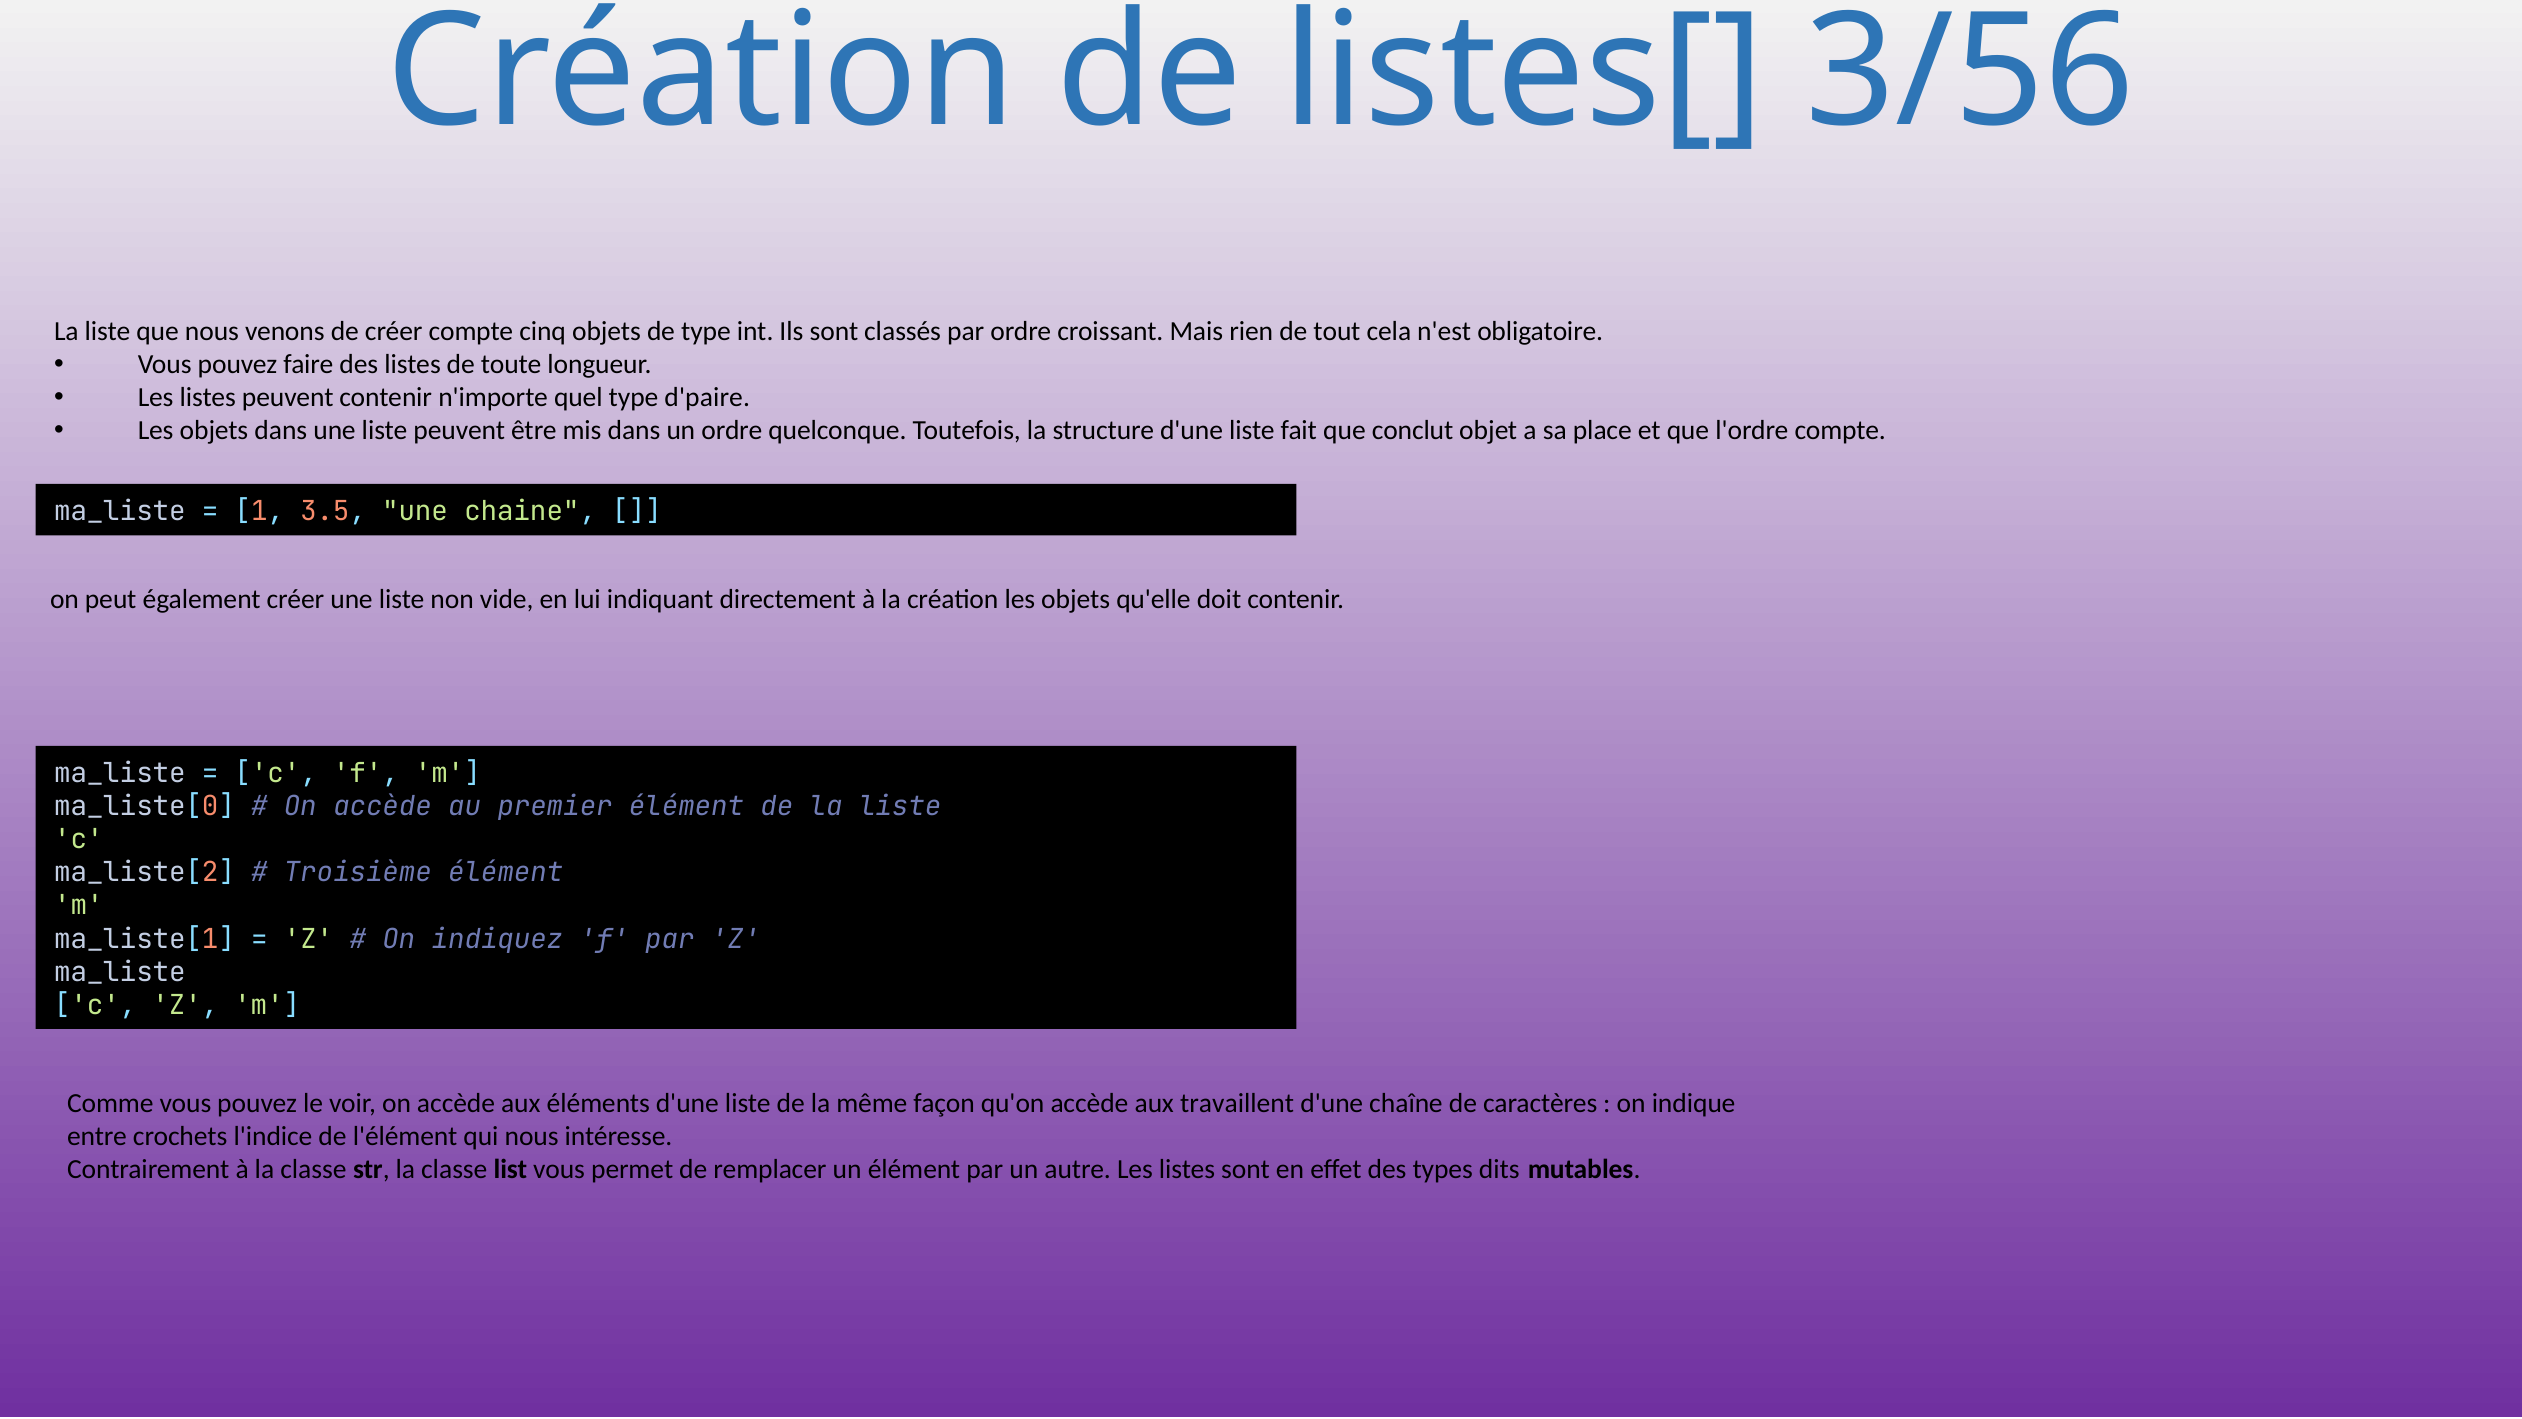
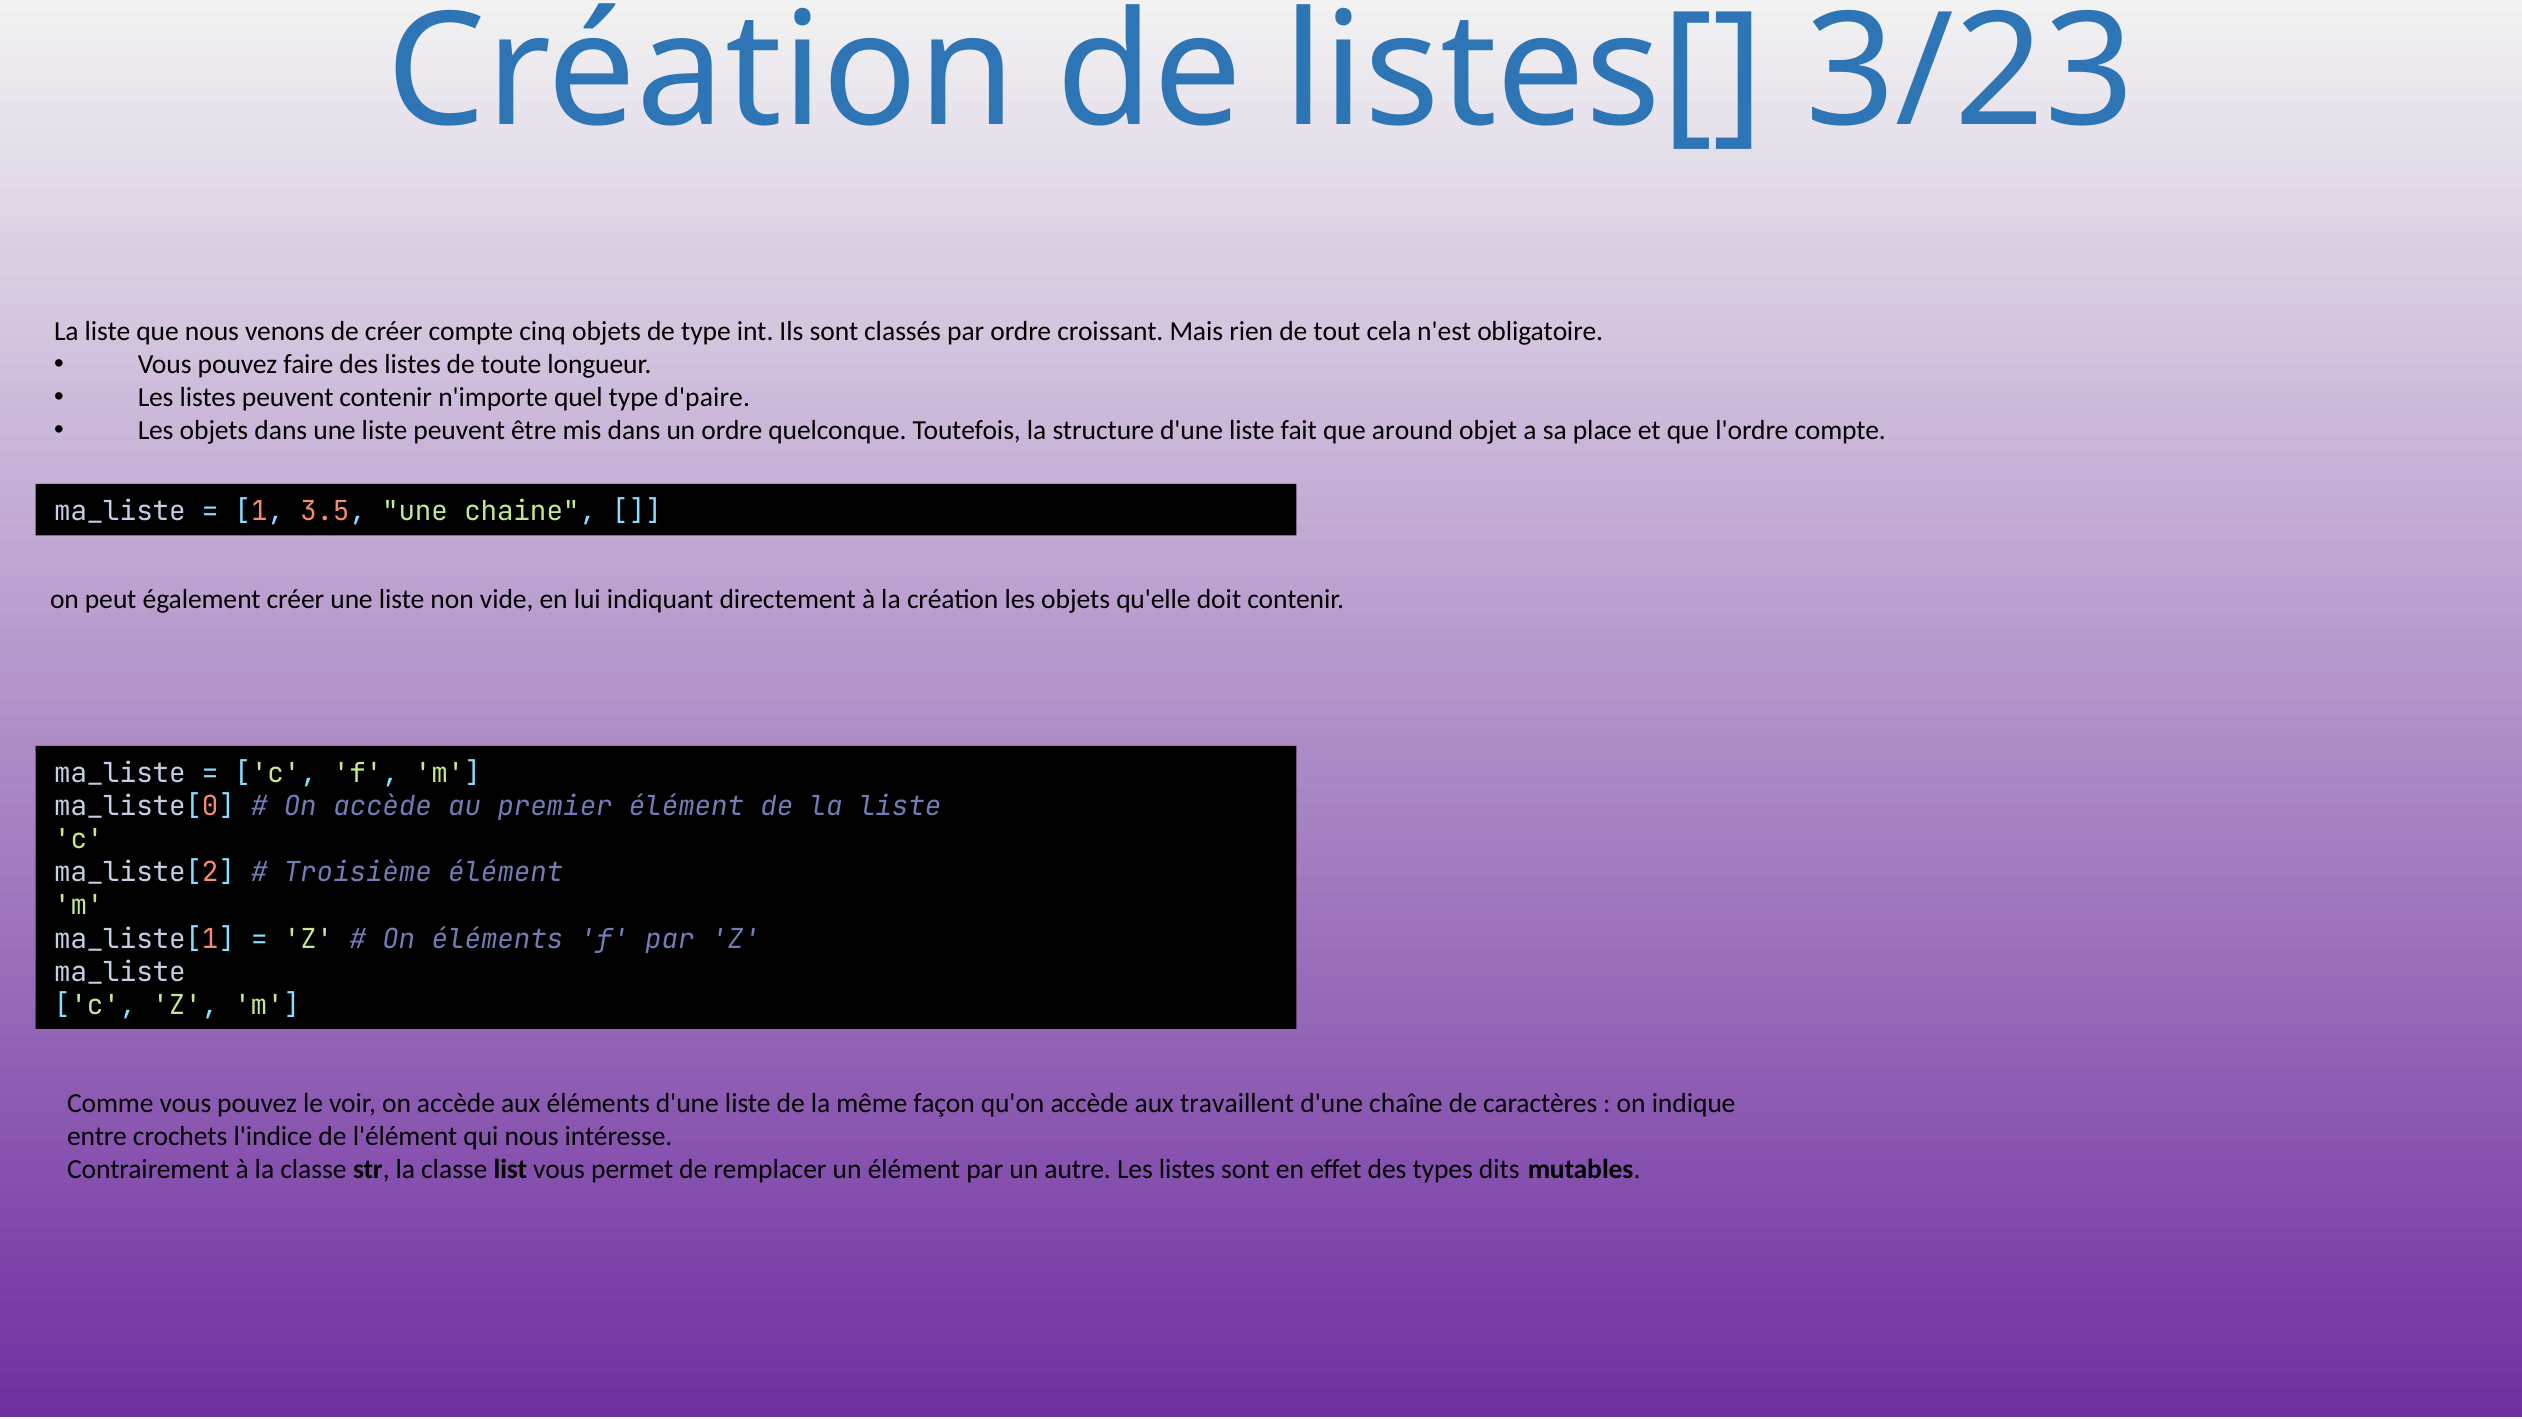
3/56: 3/56 -> 3/23 (1970, 72)
conclut: conclut -> around (1412, 431)
On indiquez: indiquez -> éléments (498, 939)
